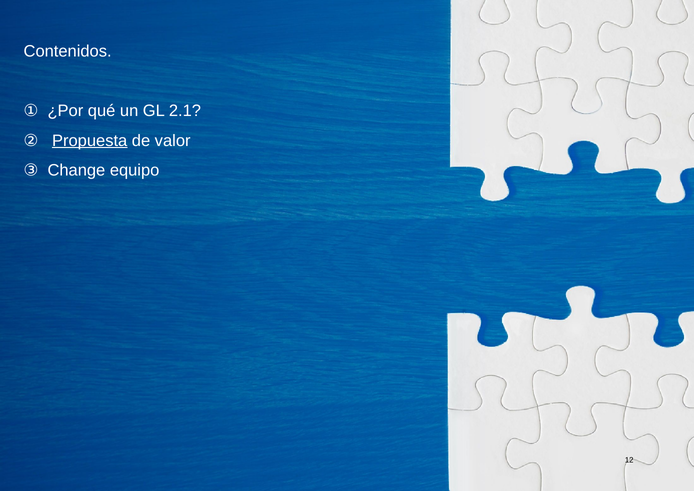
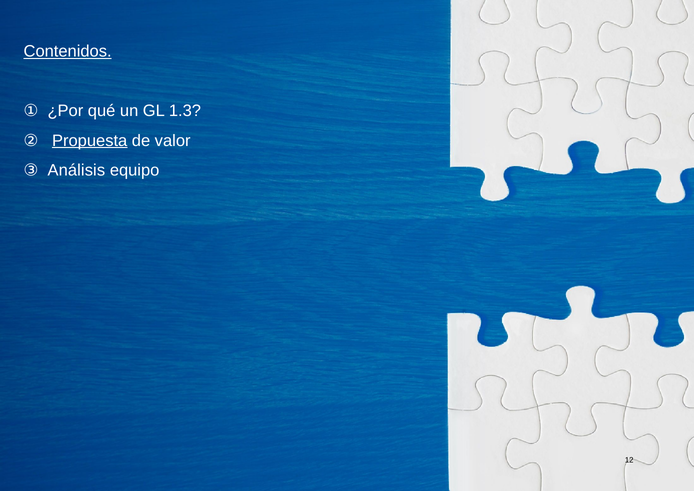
Contenidos underline: none -> present (68, 51)
2.1: 2.1 -> 1.3 (185, 111)
Change: Change -> Análisis (76, 170)
